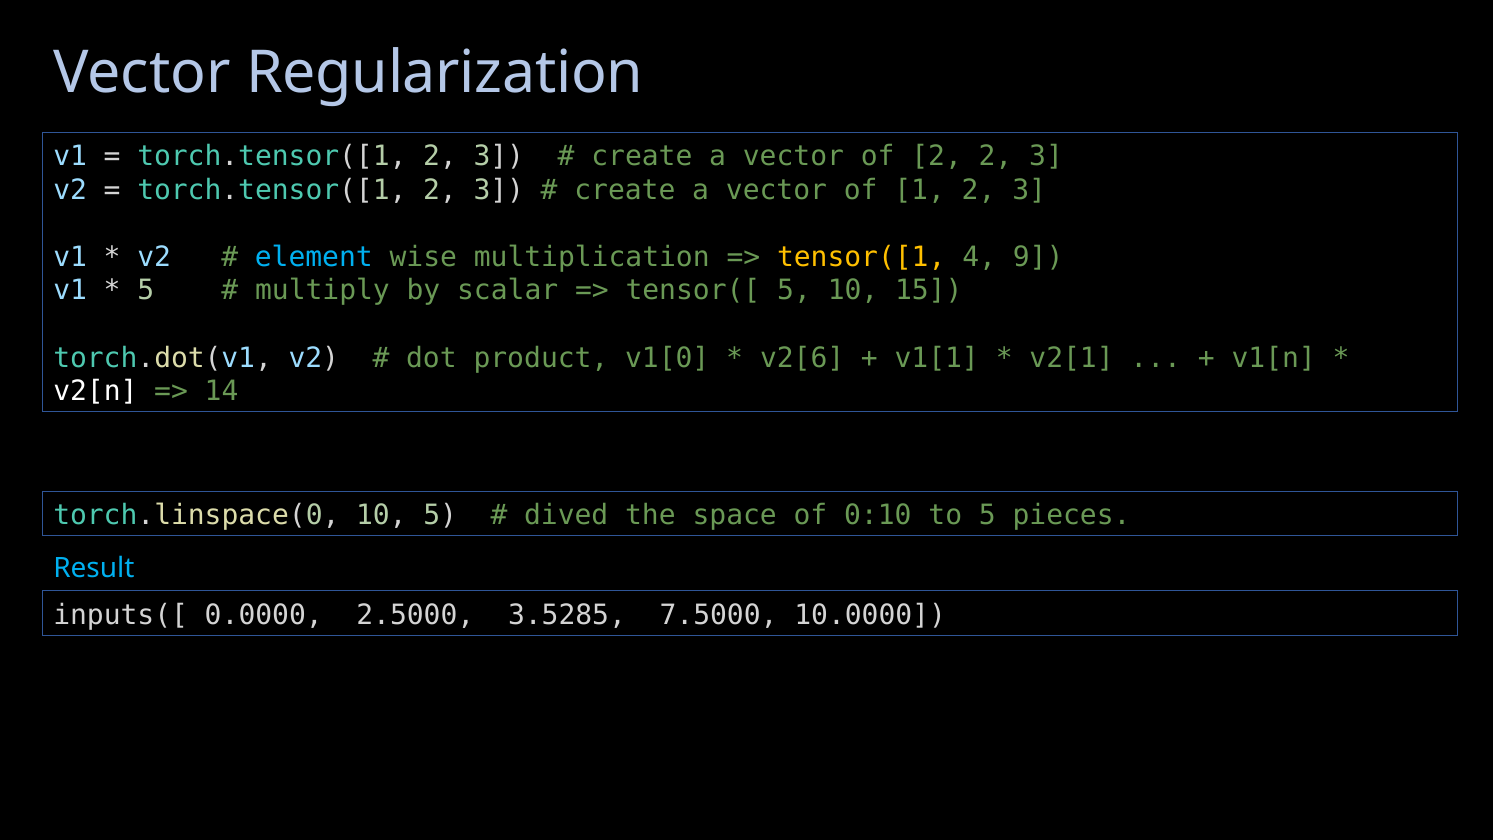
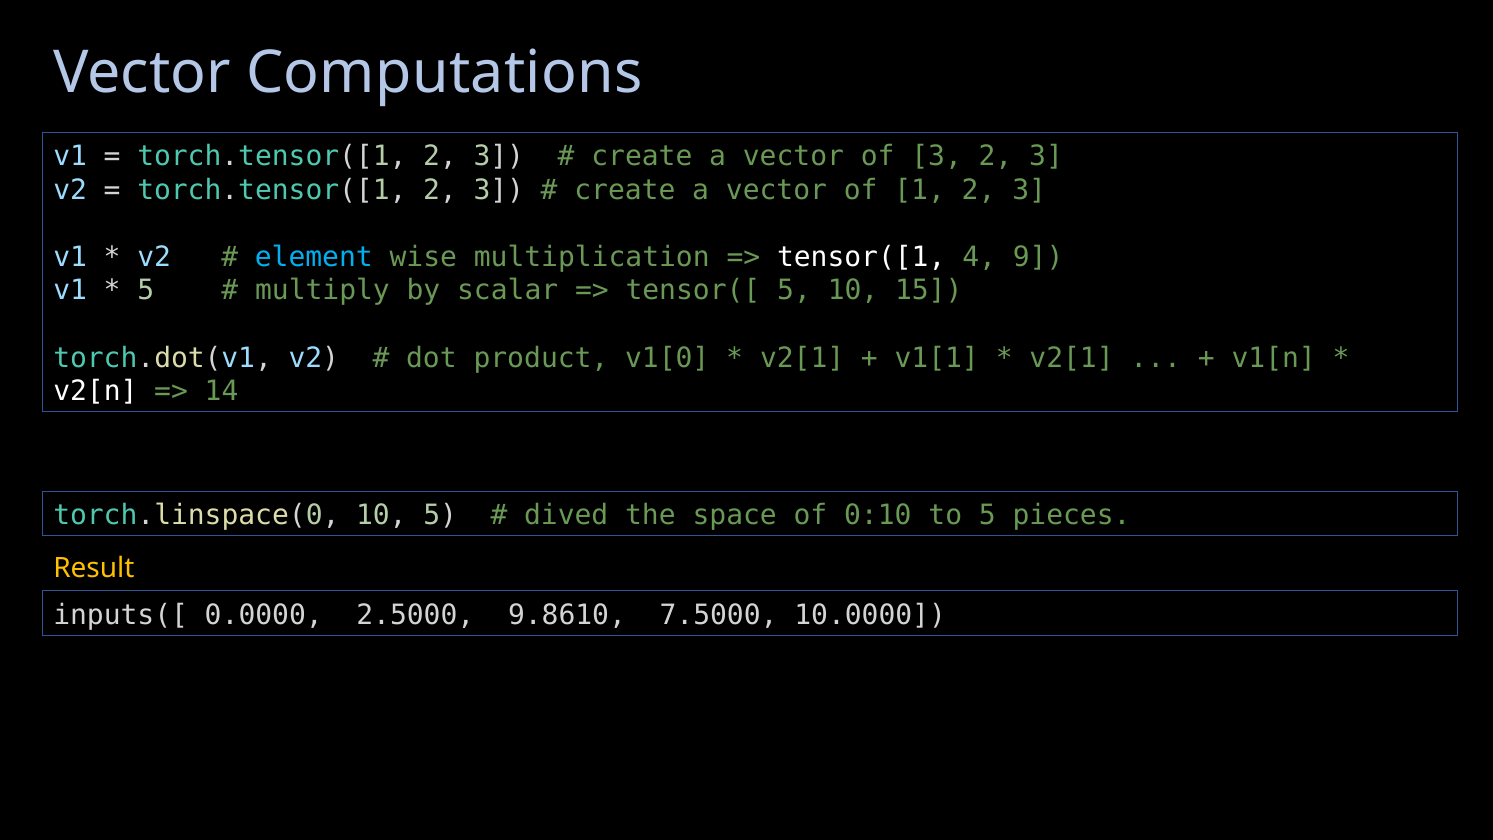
Regularization: Regularization -> Computations (444, 73)
of 2: 2 -> 3 (937, 156)
tensor([1 colour: yellow -> white (861, 257)
v2[6: v2[6 -> v2[1 (802, 358)
Result colour: light blue -> yellow (94, 568)
3.5285: 3.5285 -> 9.8610 (567, 615)
